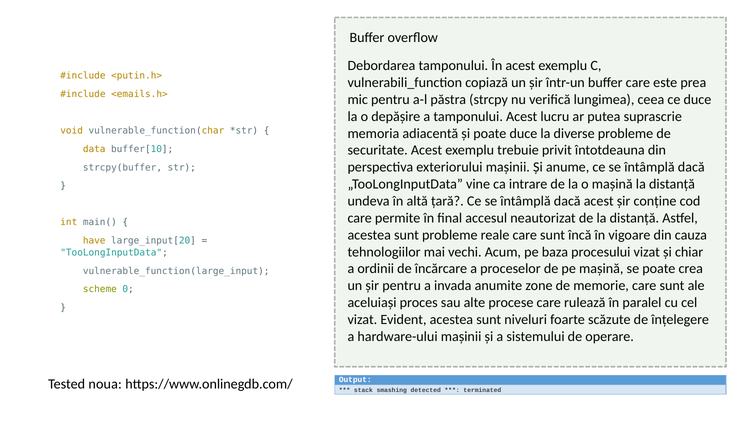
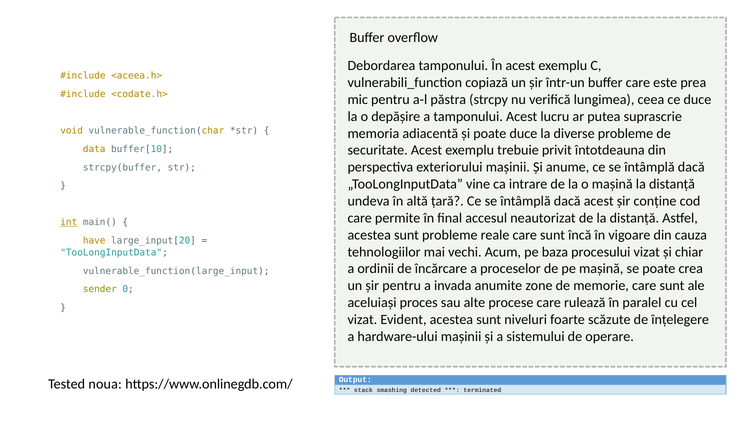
<putin.h>: <putin.h> -> <aceea.h> (137, 76)
<emails.h>: <emails.h> -> <codate.h> (139, 94)
int underline: none -> present (69, 222)
scheme: scheme -> sender (100, 289)
